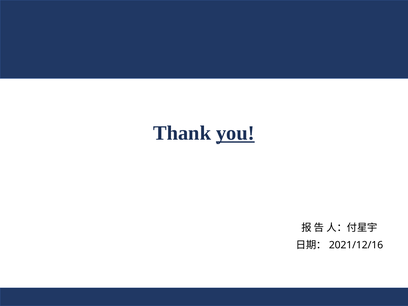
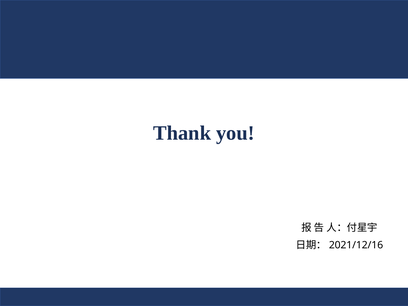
you underline: present -> none (235, 133)
